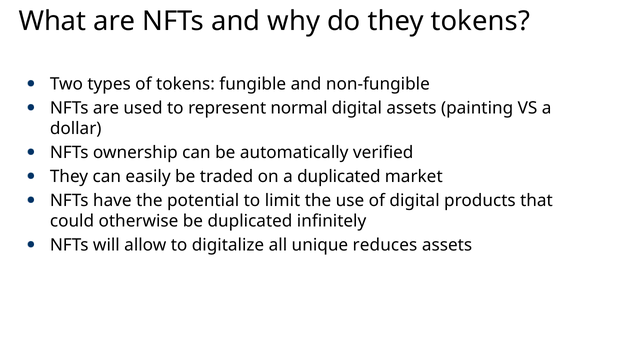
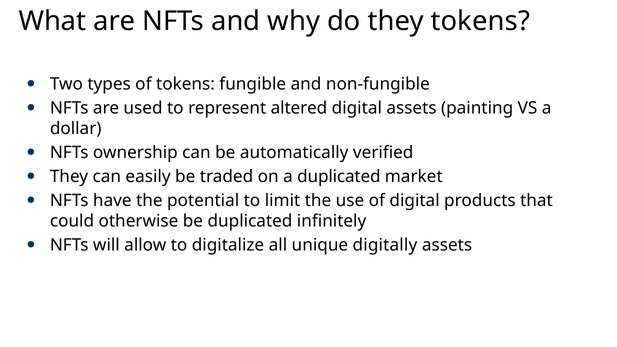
normal: normal -> altered (299, 108)
reduces: reduces -> digitally (385, 245)
